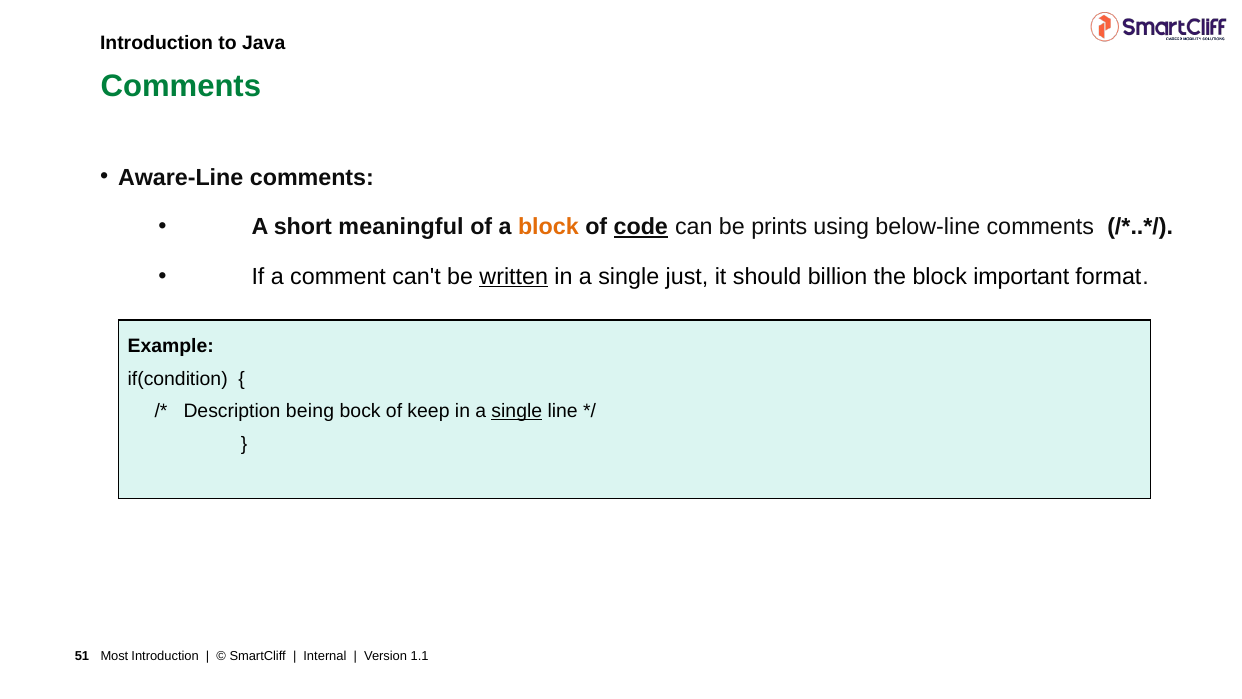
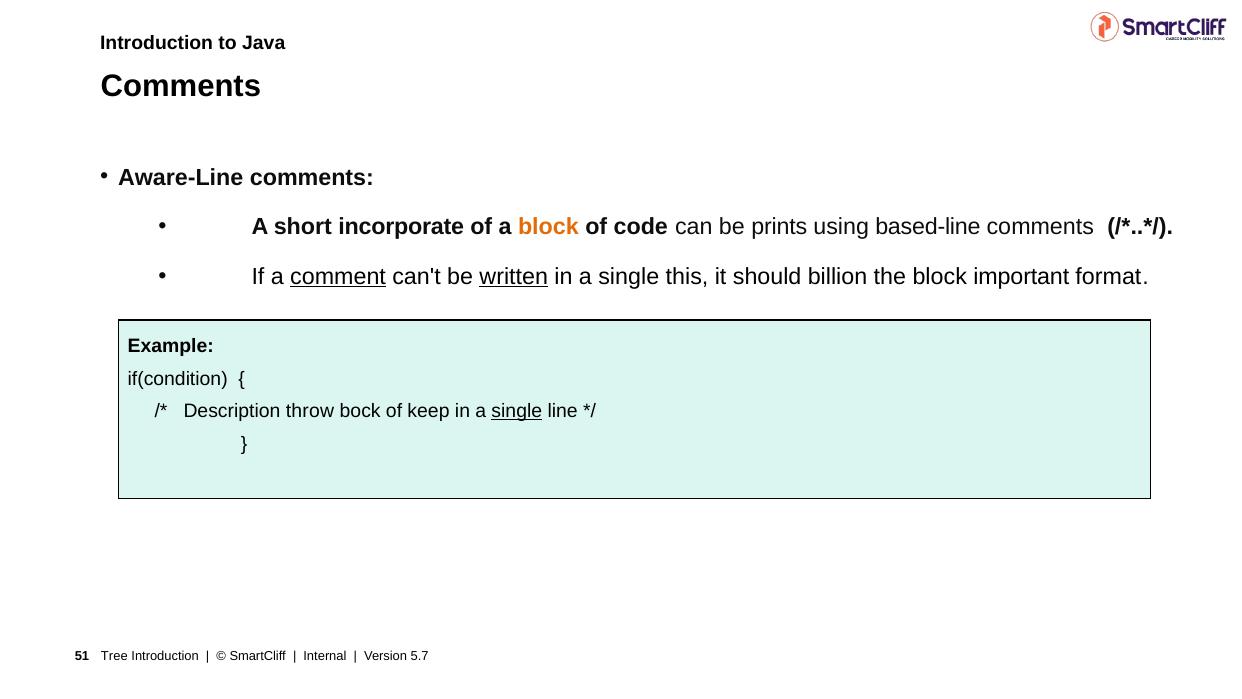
Comments colour: green -> black (181, 87)
meaningful: meaningful -> incorporate (401, 227)
code underline: present -> none (641, 227)
below-line: below-line -> based-line (928, 227)
comment underline: none -> present (338, 277)
just: just -> this (687, 277)
being: being -> throw (310, 411)
Most: Most -> Tree (114, 656)
1.1: 1.1 -> 5.7 (420, 656)
